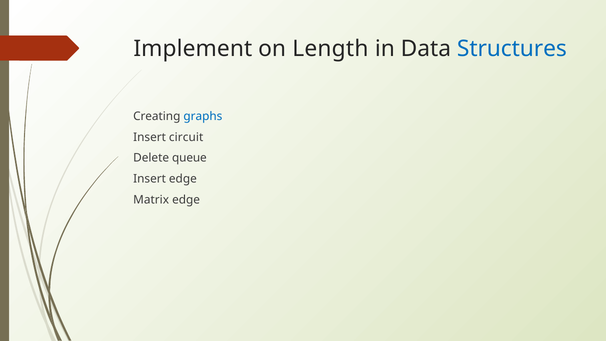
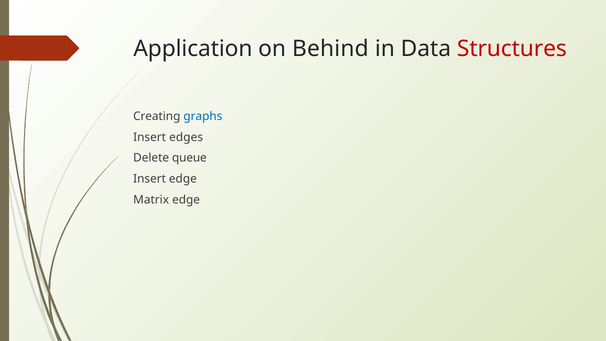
Implement: Implement -> Application (193, 49)
Length: Length -> Behind (330, 49)
Structures colour: blue -> red (512, 49)
circuit: circuit -> edges (186, 137)
